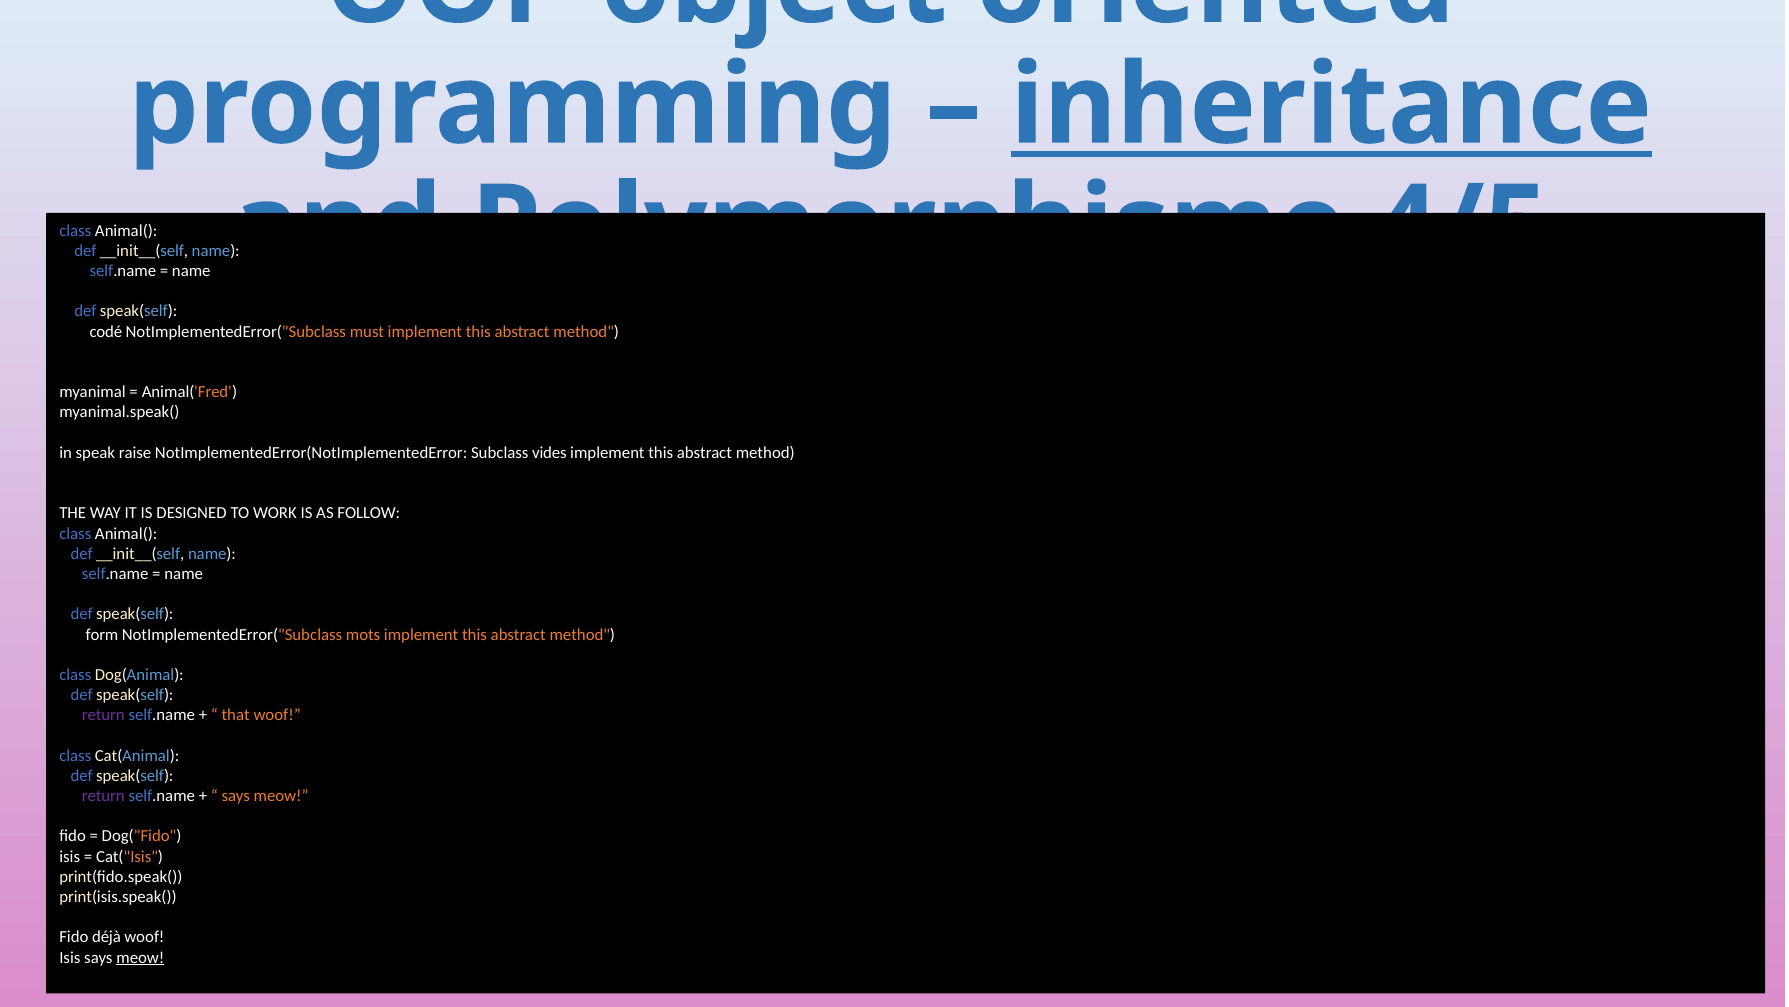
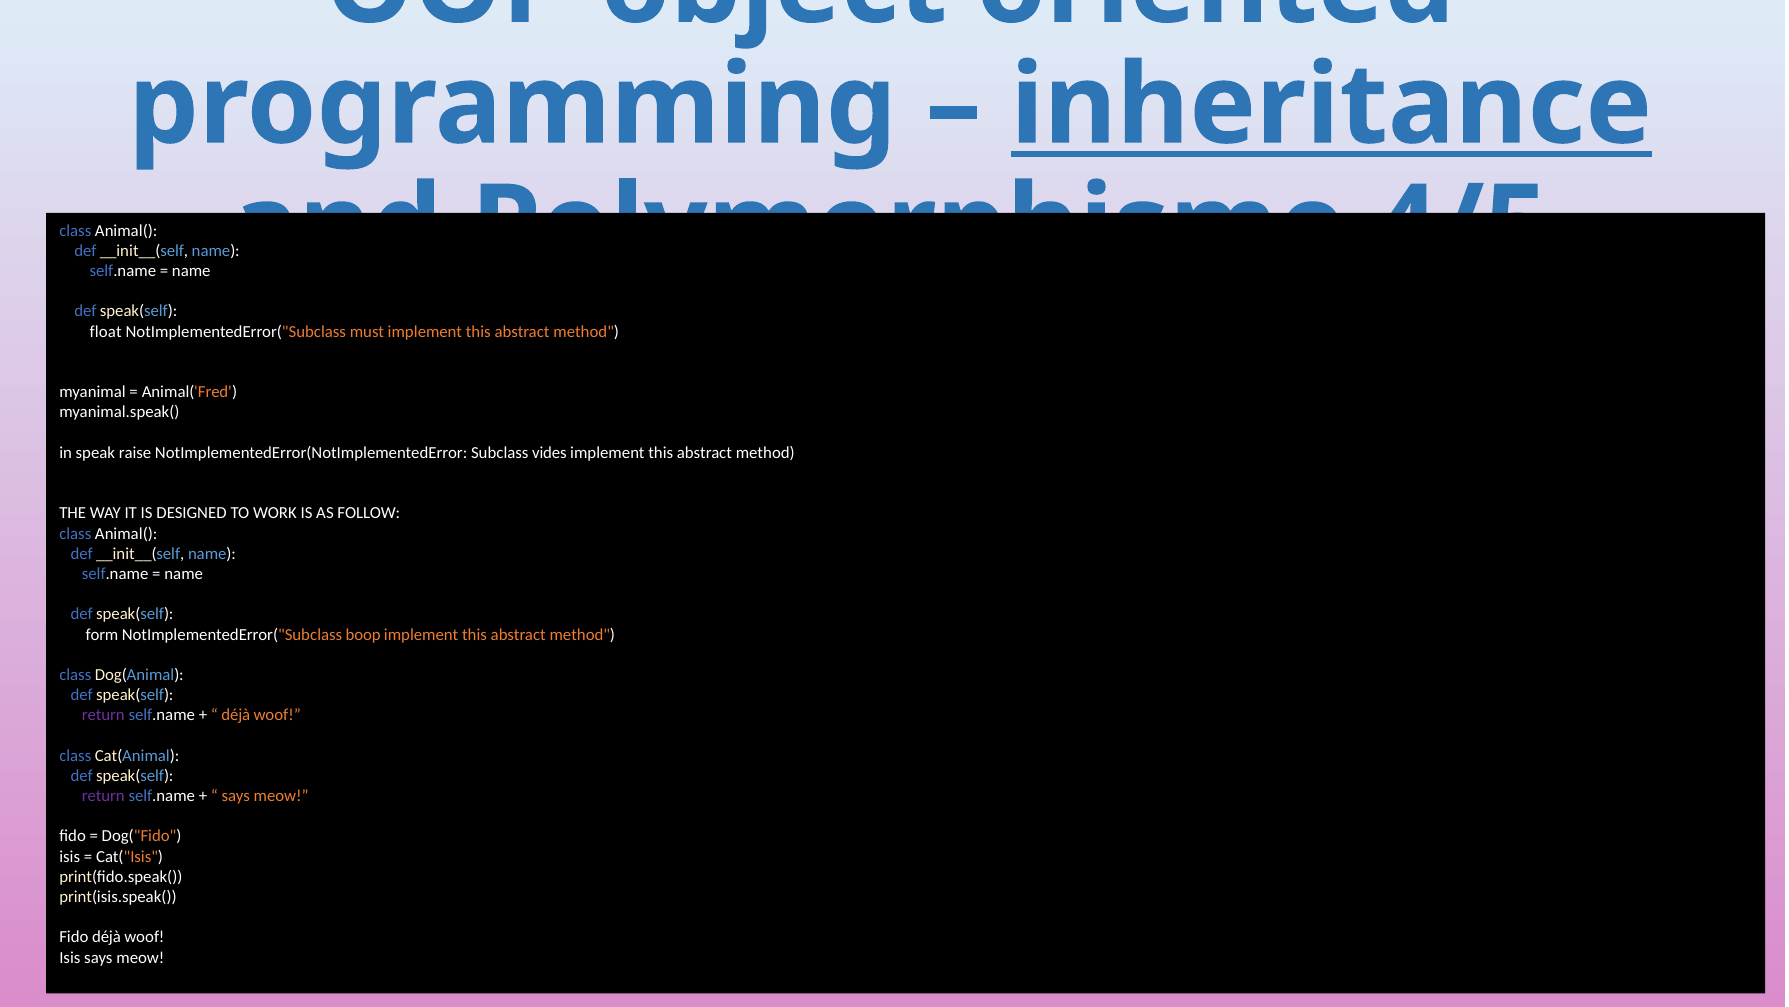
codé: codé -> float (106, 331)
mots: mots -> boop (363, 634)
that: that -> déjà (236, 715)
meow underline: present -> none (140, 957)
